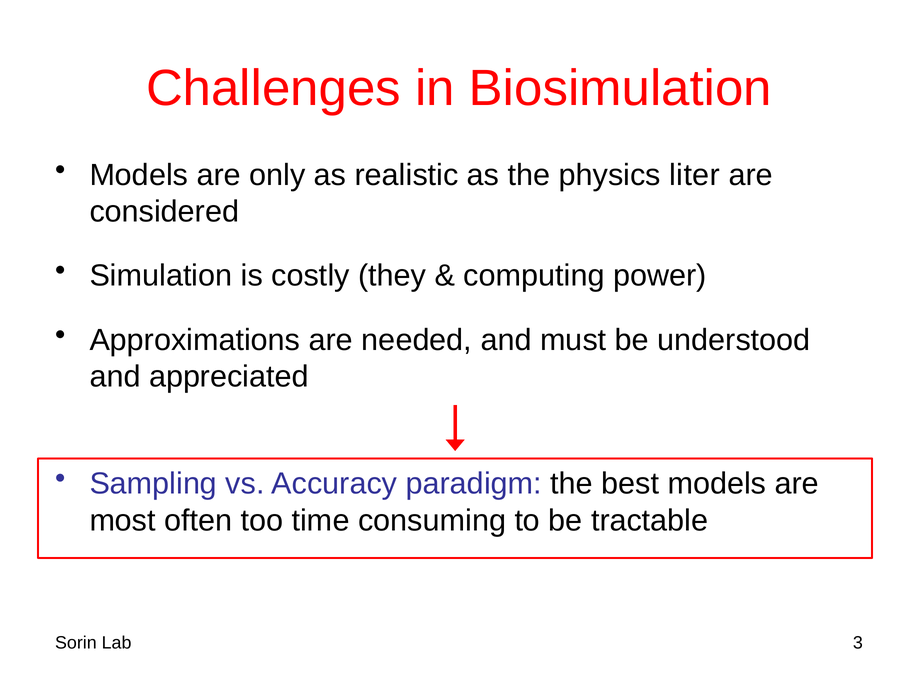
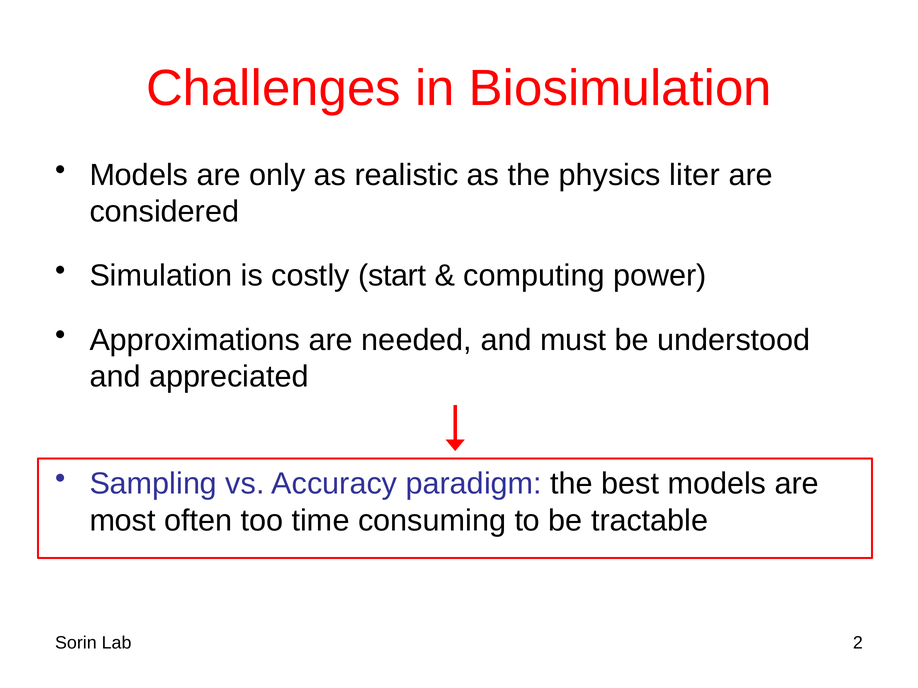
they: they -> start (392, 276)
3: 3 -> 2 (858, 644)
